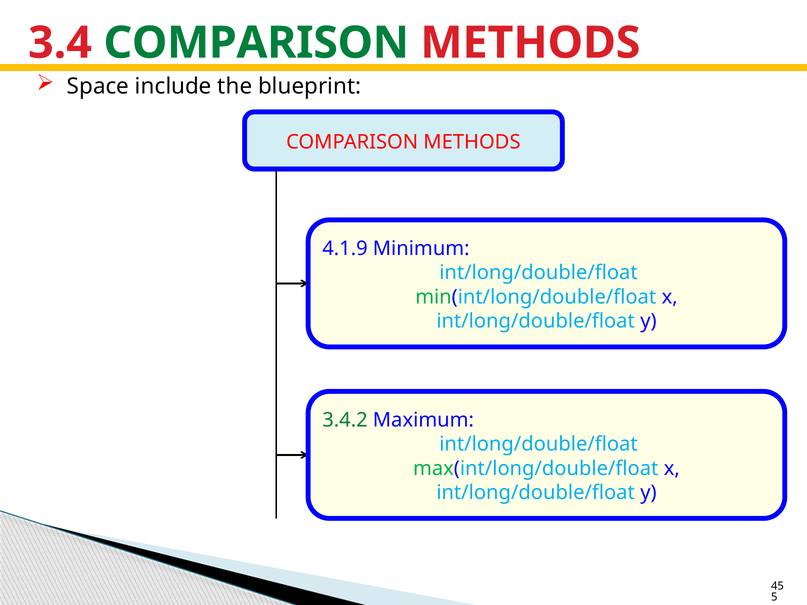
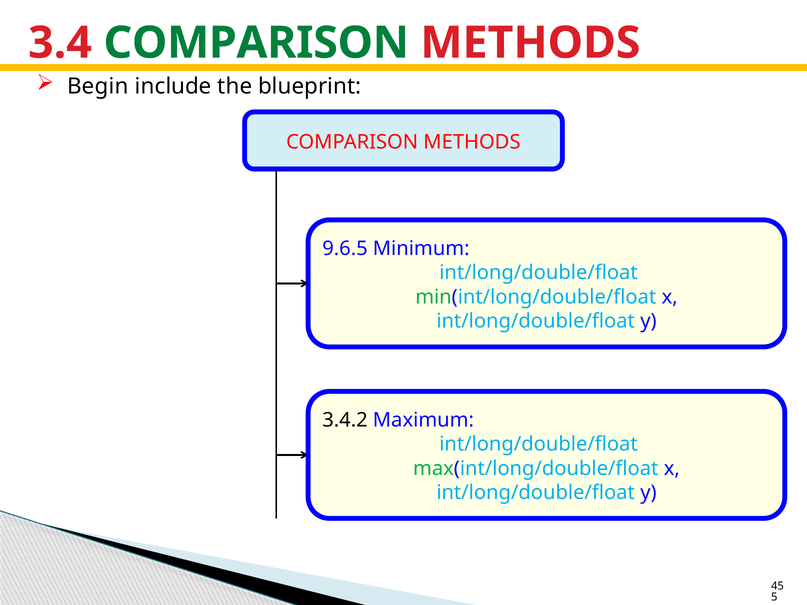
Space: Space -> Begin (98, 86)
4.1.9: 4.1.9 -> 9.6.5 (345, 249)
3.4.2 colour: green -> black (345, 420)
